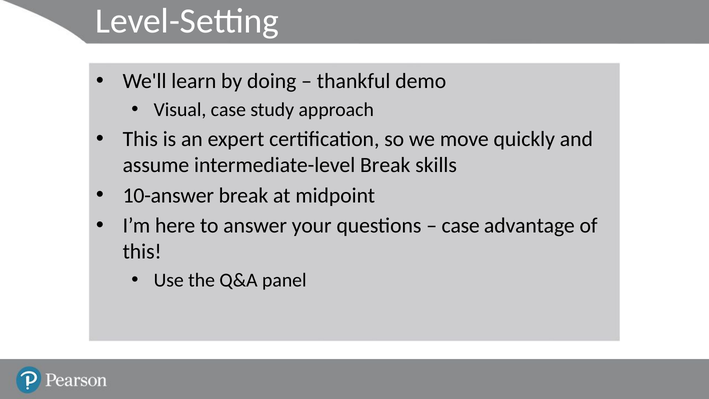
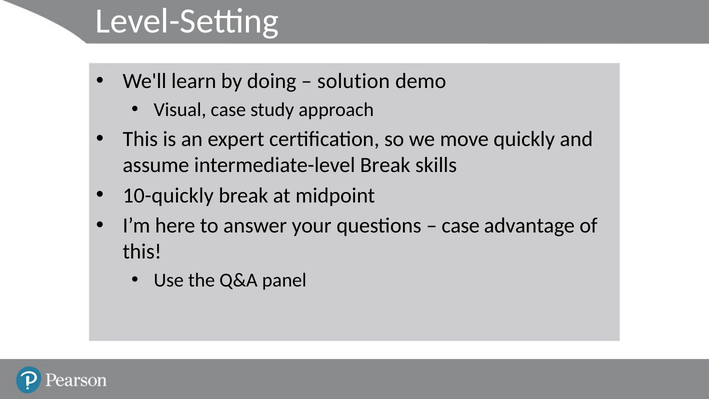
thankful: thankful -> solution (354, 81)
10-answer: 10-answer -> 10-quickly (168, 195)
